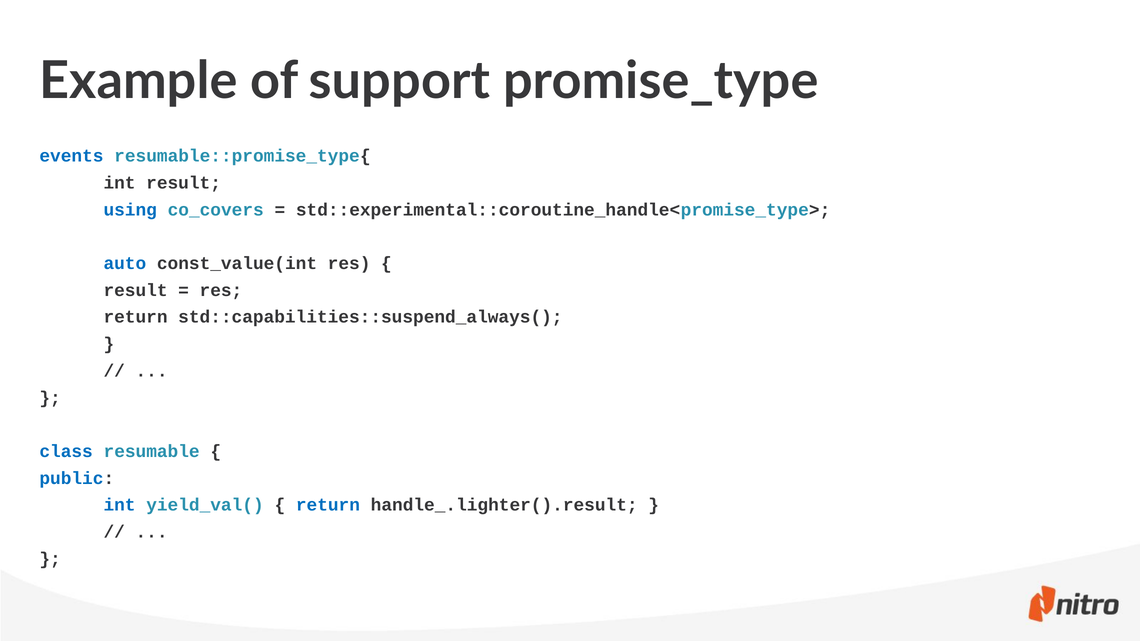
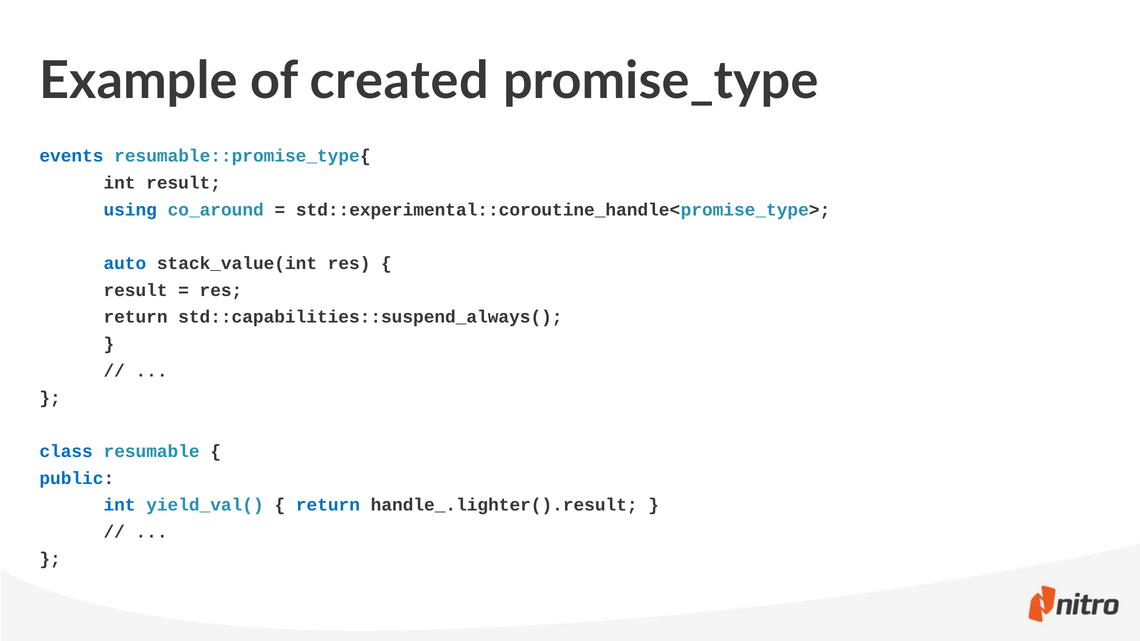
support: support -> created (399, 81)
co_covers: co_covers -> co_around (216, 210)
const_value(int: const_value(int -> stack_value(int (237, 263)
